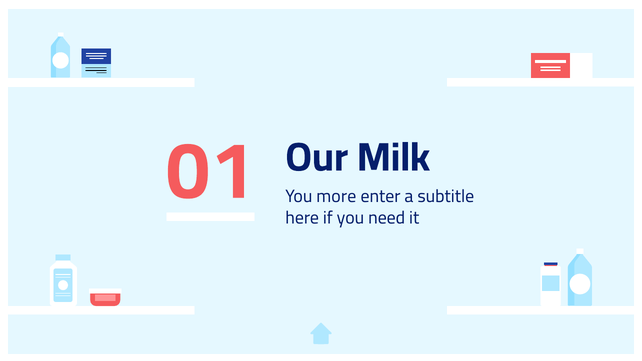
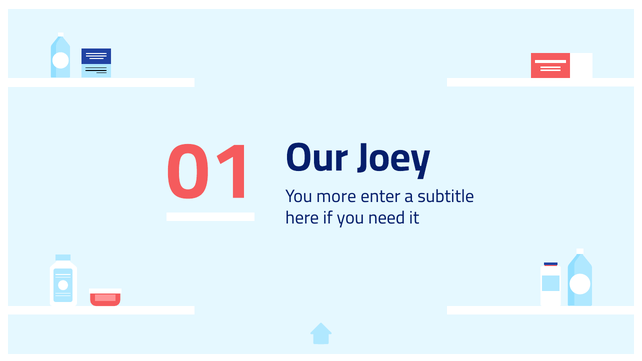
Milk: Milk -> Joey (394, 157)
